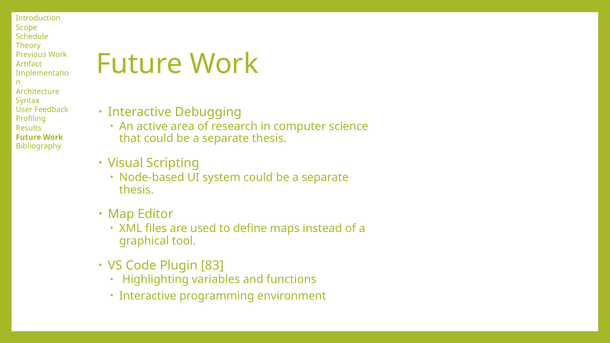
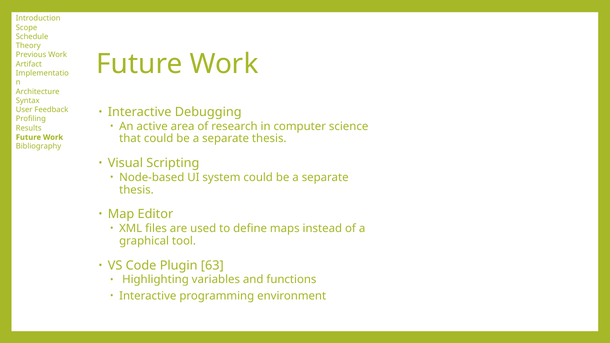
83: 83 -> 63 (212, 265)
